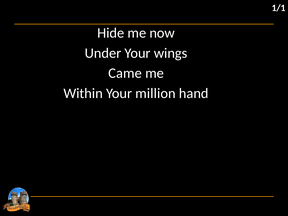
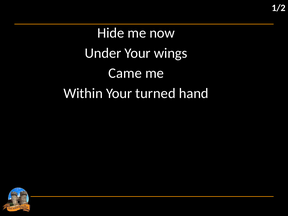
1/1: 1/1 -> 1/2 (279, 8)
million: million -> turned (155, 93)
